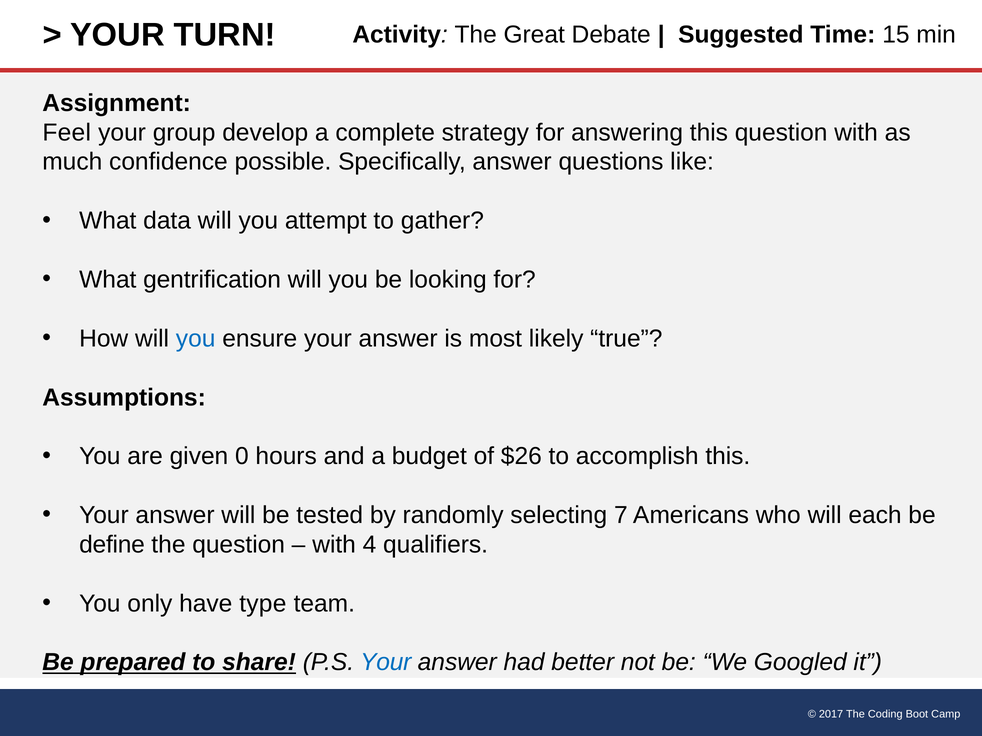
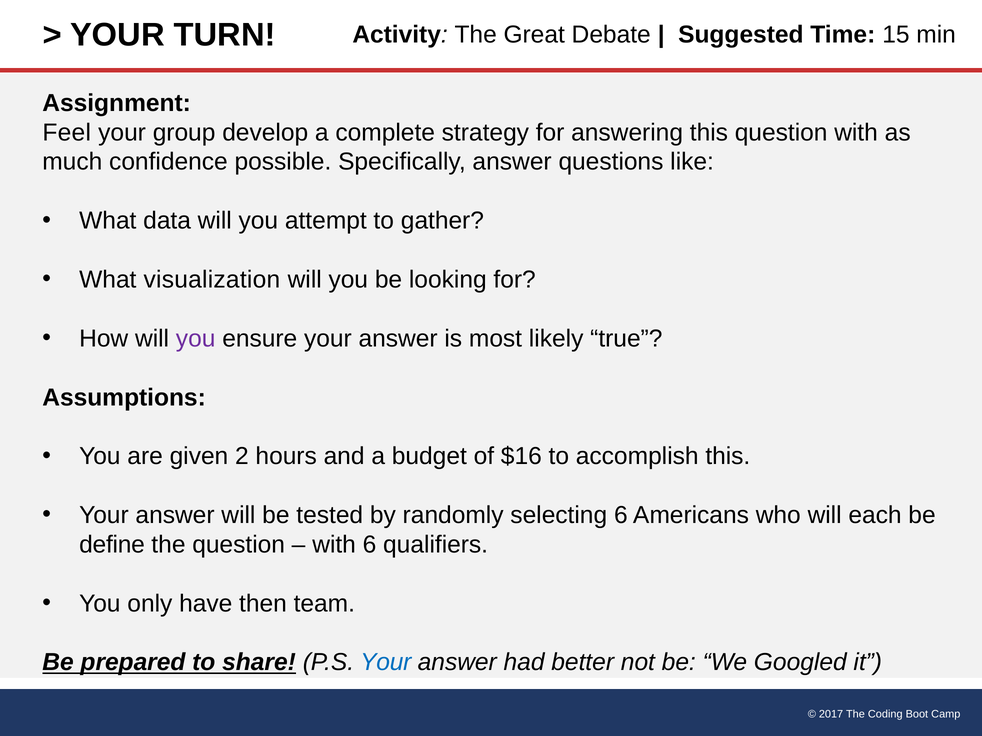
gentrification: gentrification -> visualization (212, 280)
you colour: blue -> purple (196, 339)
0: 0 -> 2 (242, 457)
$26: $26 -> $16 (521, 457)
selecting 7: 7 -> 6 (621, 516)
with 4: 4 -> 6 (370, 545)
type: type -> then (263, 604)
